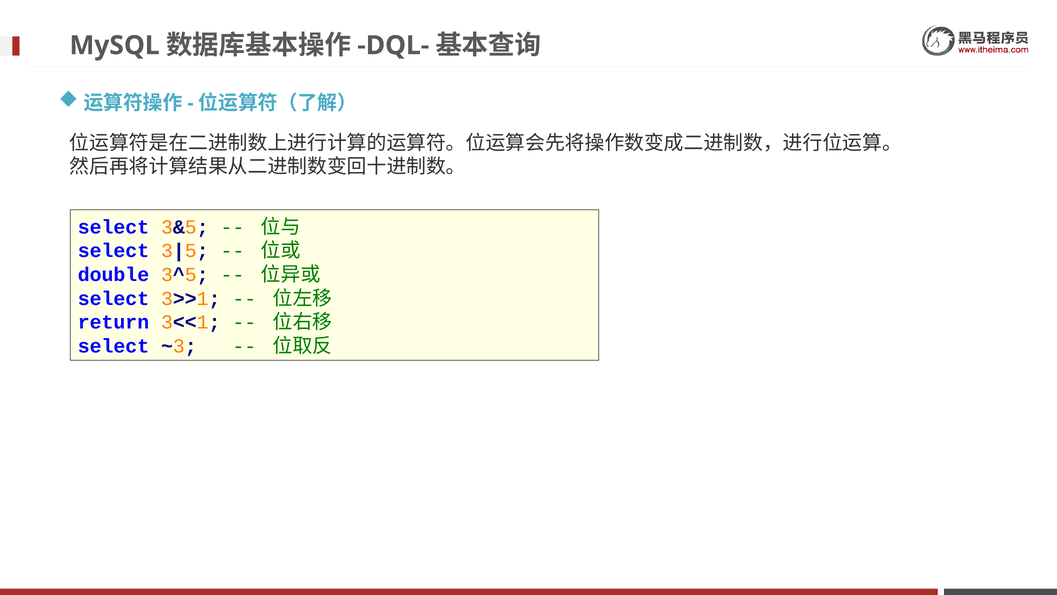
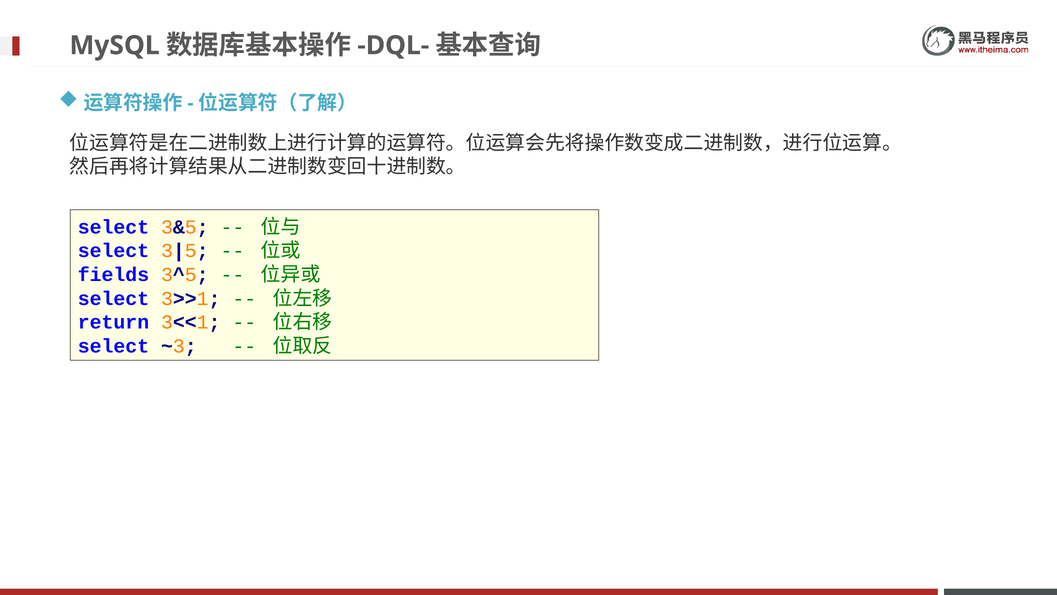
double: double -> fields (113, 275)
